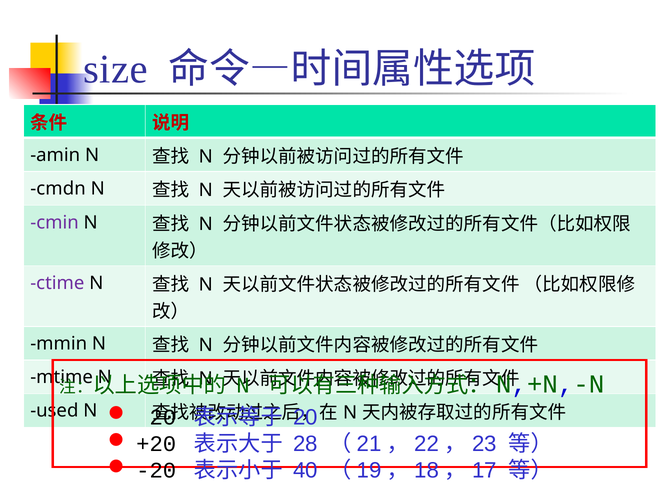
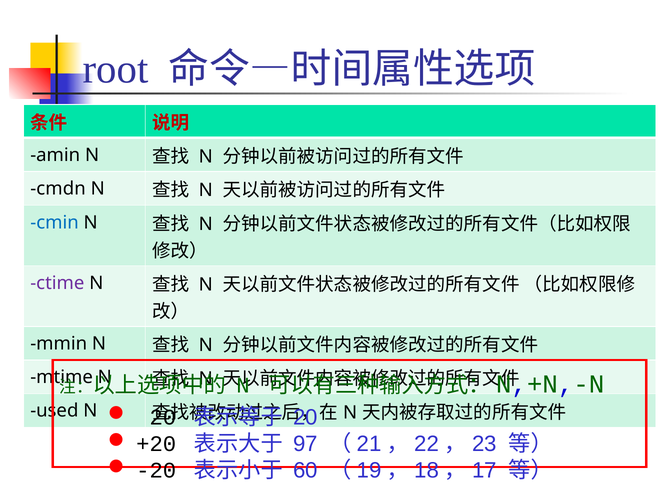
size: size -> root (116, 69)
cmin colour: purple -> blue (55, 222)
28: 28 -> 97 (305, 444)
40: 40 -> 60 (305, 471)
